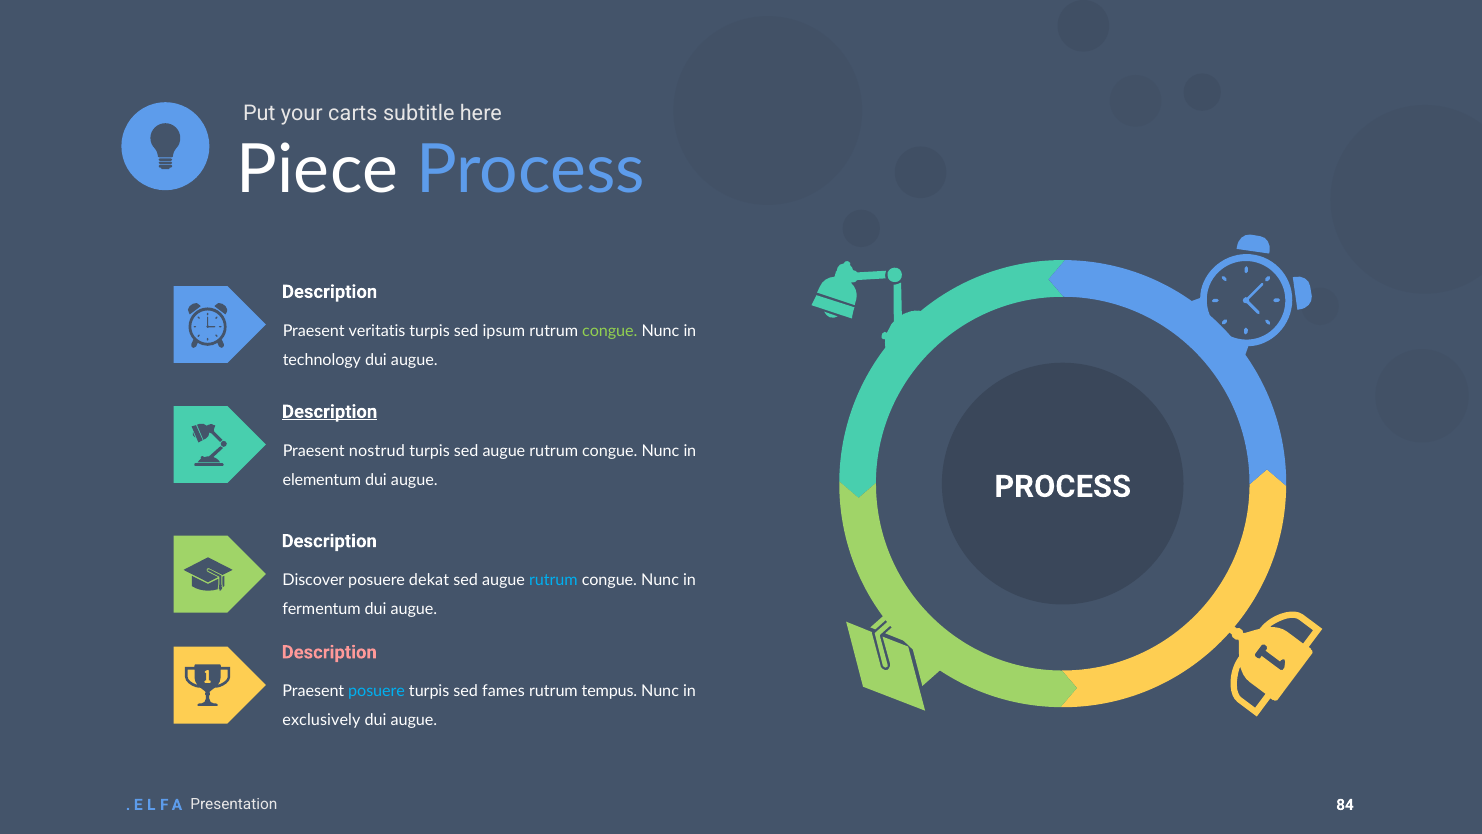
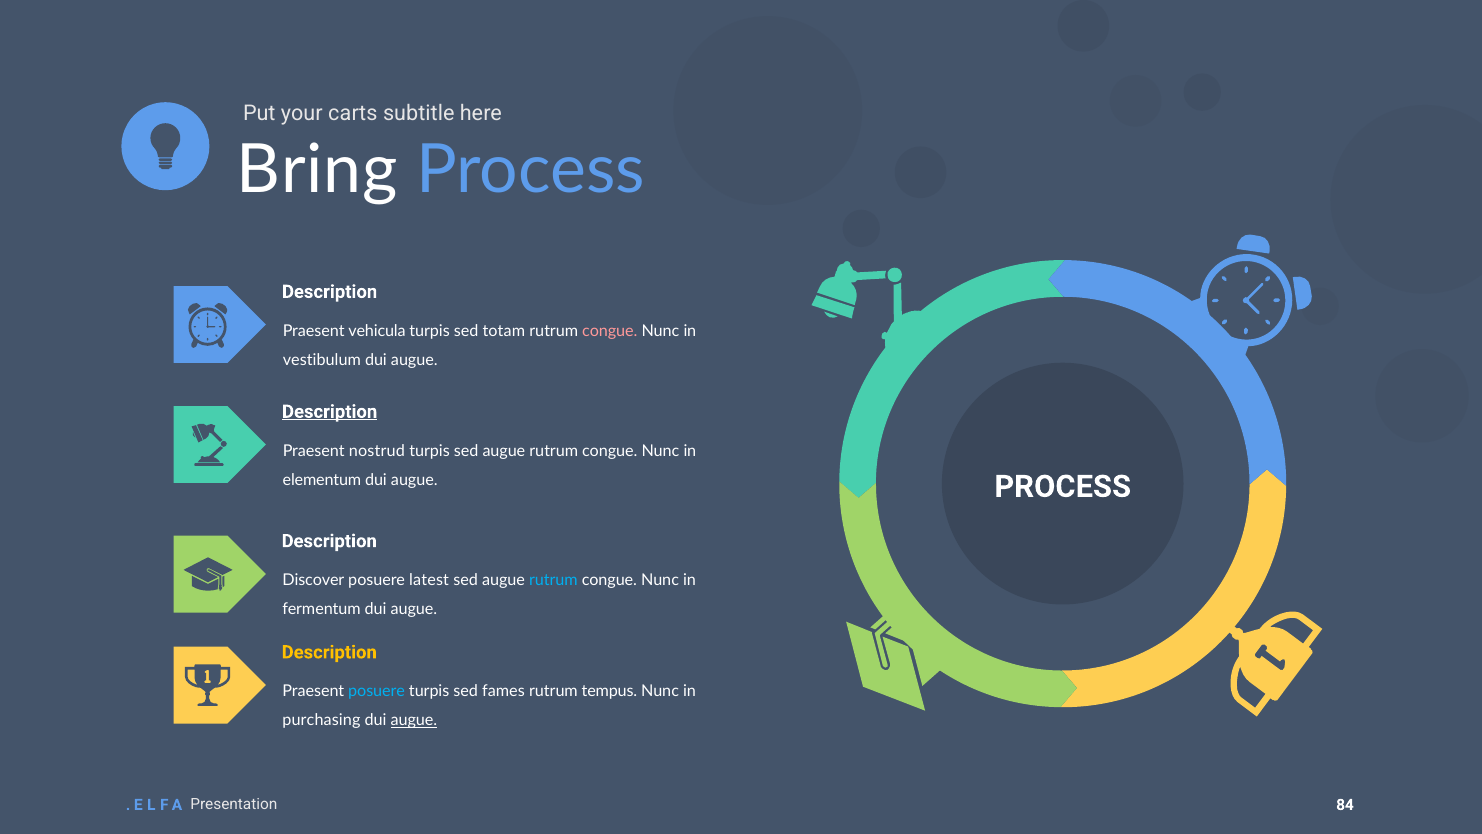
Piece: Piece -> Bring (317, 170)
veritatis: veritatis -> vehicula (377, 331)
ipsum: ipsum -> totam (504, 331)
congue colour: light green -> pink (610, 331)
technology: technology -> vestibulum (322, 360)
dekat: dekat -> latest (429, 580)
Description colour: pink -> yellow (329, 652)
exclusively: exclusively -> purchasing (321, 720)
augue underline: none -> present (414, 720)
